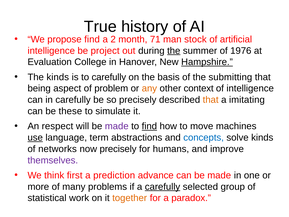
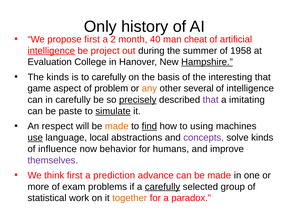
True: True -> Only (100, 27)
propose find: find -> first (92, 39)
71: 71 -> 40 (155, 39)
stock: stock -> cheat (196, 39)
intelligence underline: none -> present (51, 51)
the underline: present -> none (174, 51)
1976: 1976 -> 1958 (241, 51)
submitting: submitting -> interesting (230, 77)
being: being -> game (39, 88)
context: context -> several (199, 88)
precisely underline: none -> present (138, 100)
that colour: orange -> purple (211, 100)
these: these -> paste (70, 111)
simulate underline: none -> present (113, 111)
made colour: purple -> orange (117, 126)
move: move -> using (202, 126)
term: term -> local (99, 137)
concepts colour: blue -> purple (204, 137)
networks: networks -> influence (57, 149)
now precisely: precisely -> behavior (118, 149)
many: many -> exam (74, 186)
